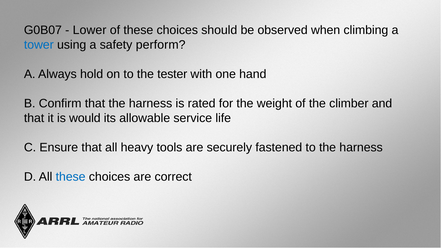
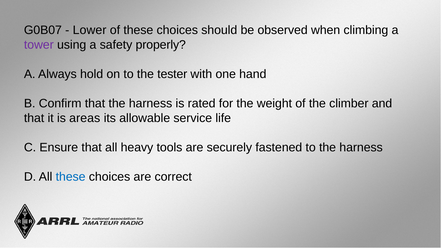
tower colour: blue -> purple (39, 45)
perform: perform -> properly (161, 45)
would: would -> areas (85, 118)
